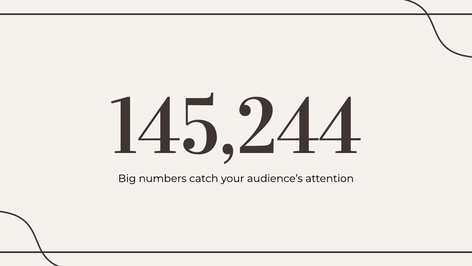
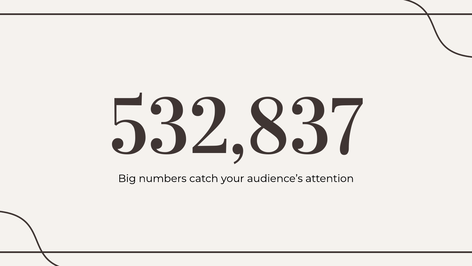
145,244: 145,244 -> 532,837 (236, 127)
